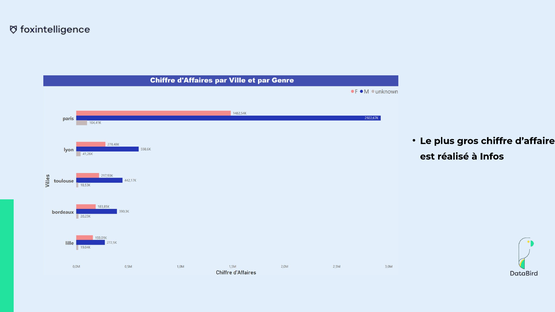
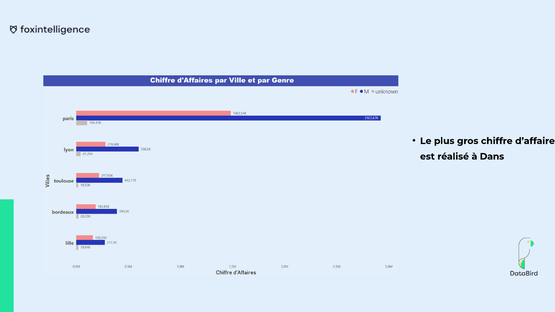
Infos: Infos -> Dans (492, 157)
